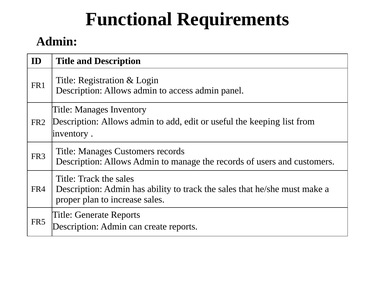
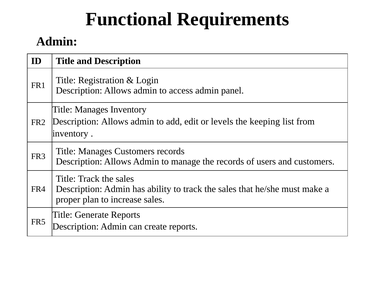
useful: useful -> levels (222, 122)
